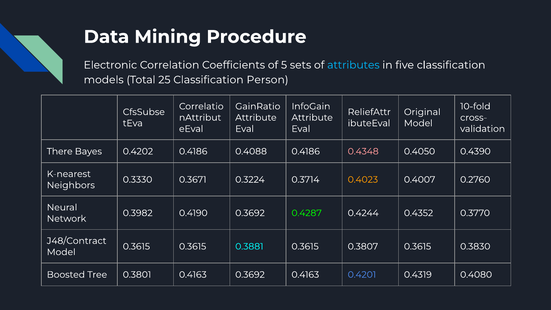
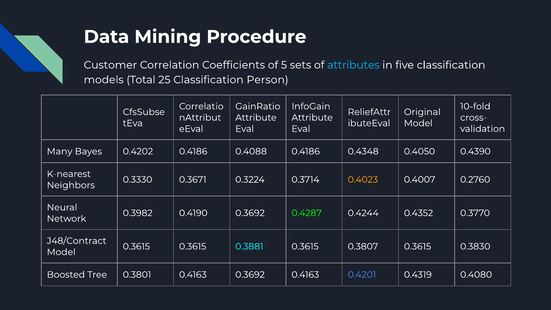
Electronic: Electronic -> Customer (110, 65)
There: There -> Many (60, 151)
0.4348 colour: pink -> white (363, 151)
